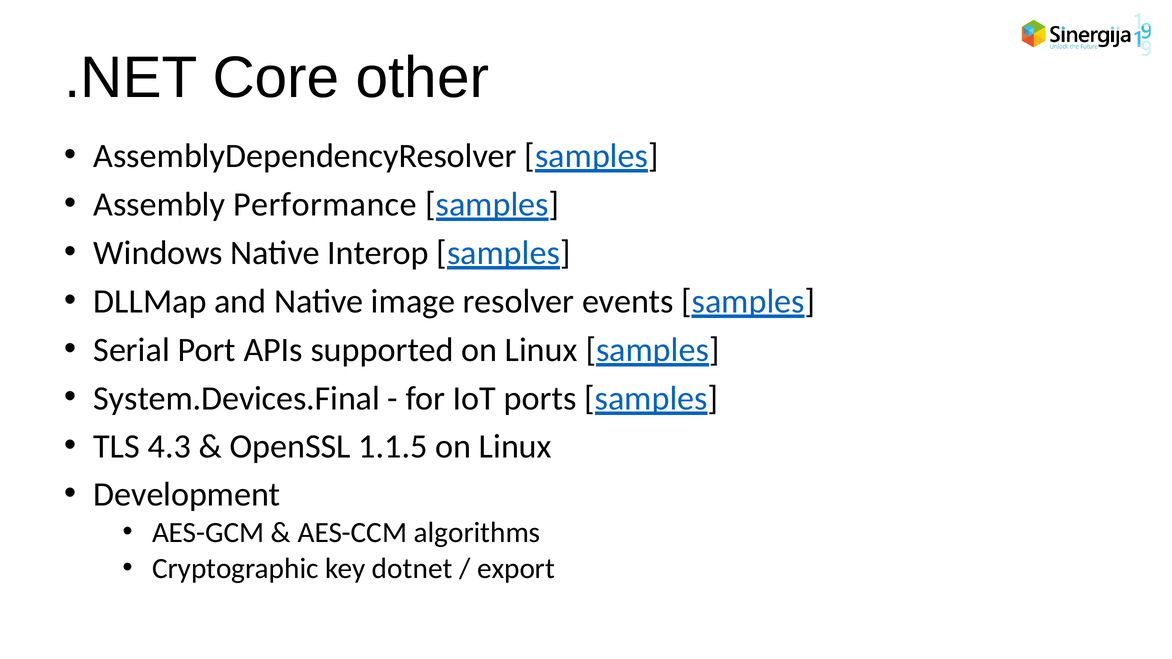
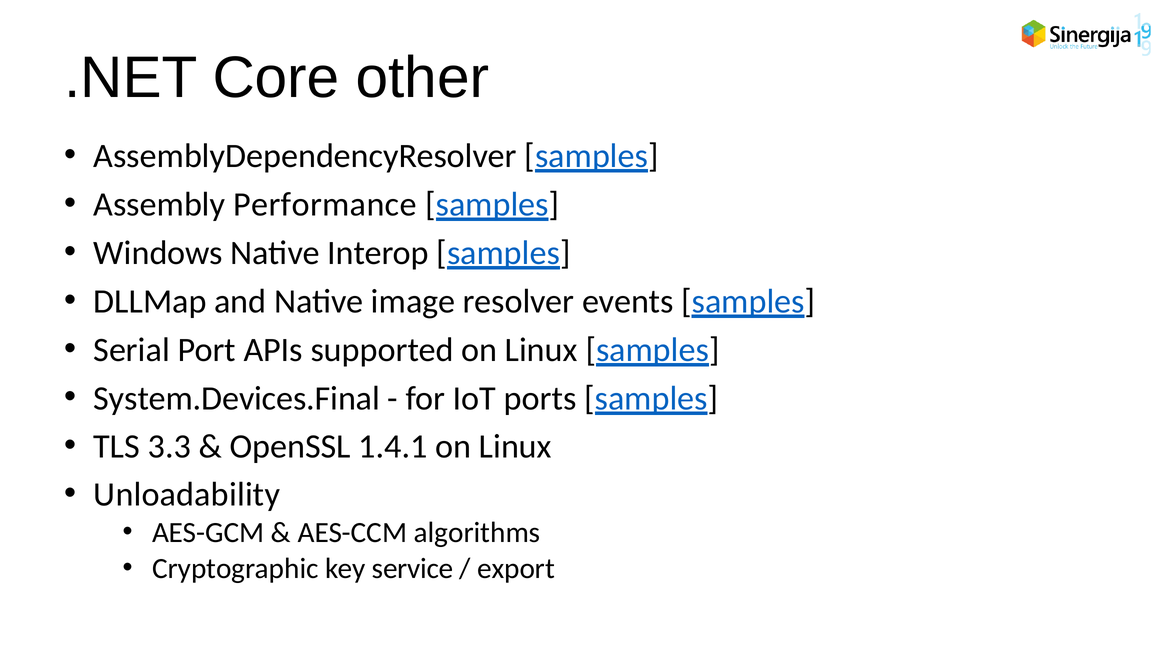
4.3: 4.3 -> 3.3 (169, 447)
1.1.5: 1.1.5 -> 1.4.1 (393, 447)
Development: Development -> Unloadability (187, 495)
dotnet: dotnet -> service (413, 569)
